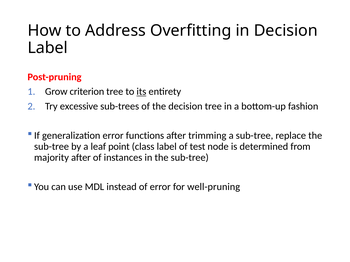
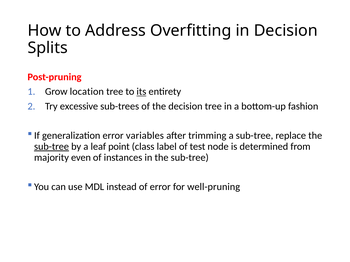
Label: Label -> Splits (48, 48)
criterion: criterion -> location (87, 92)
functions: functions -> variables (145, 136)
sub-tree underline: none -> present (52, 147)
majority after: after -> even (81, 158)
